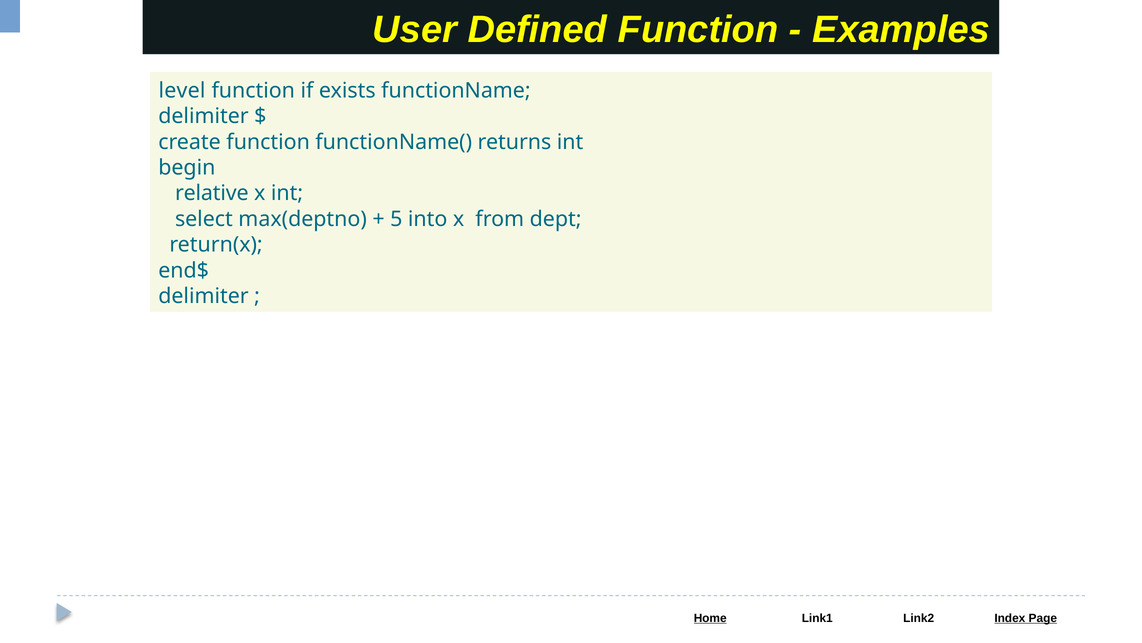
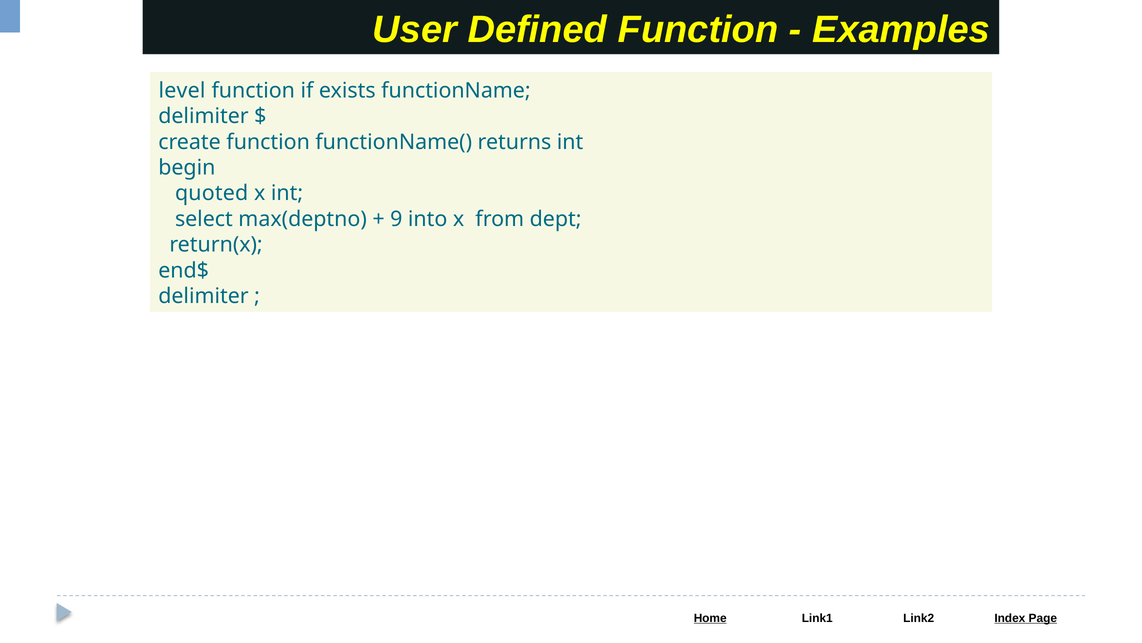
relative: relative -> quoted (212, 193)
5: 5 -> 9 (396, 219)
